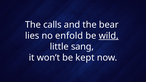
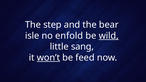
calls: calls -> step (52, 25)
lies: lies -> isle (32, 36)
won’t underline: none -> present (48, 58)
kept: kept -> feed (85, 58)
